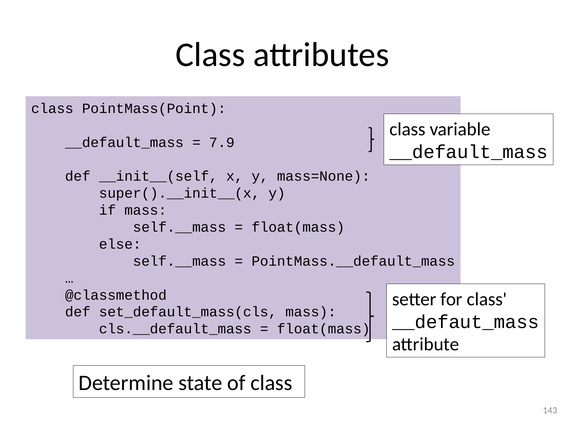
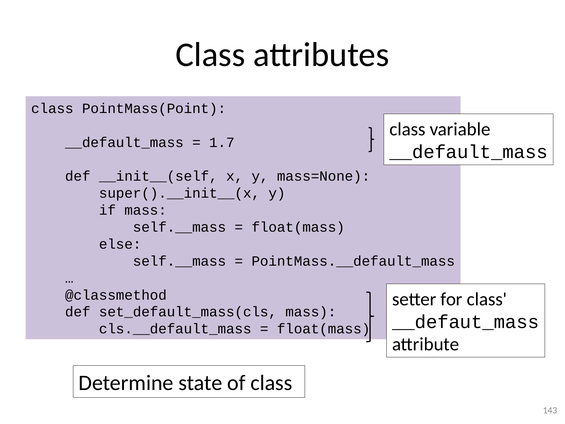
7.9: 7.9 -> 1.7 (222, 142)
